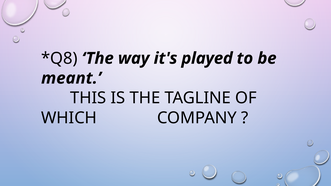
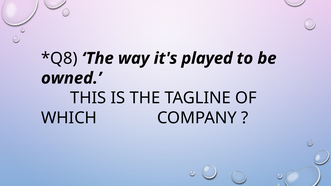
meant: meant -> owned (71, 78)
